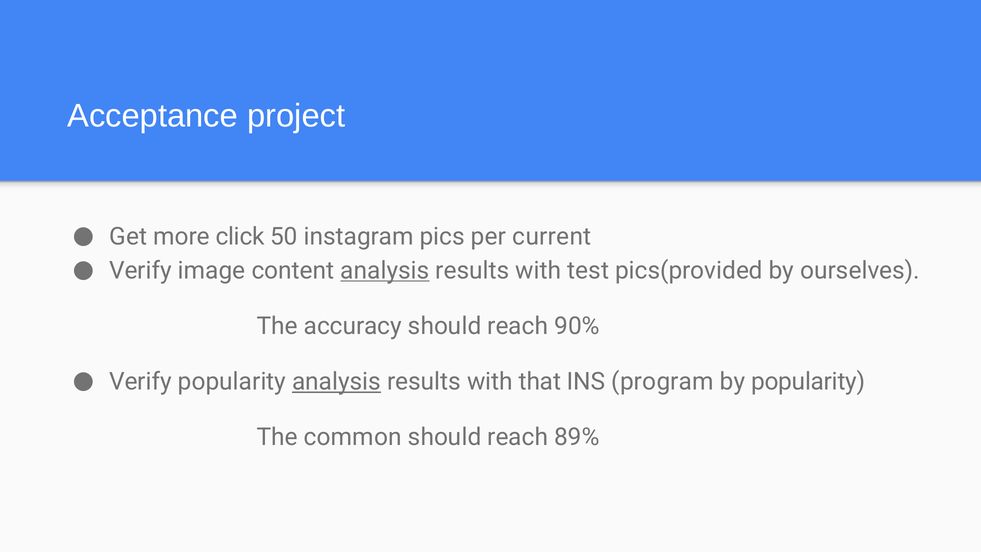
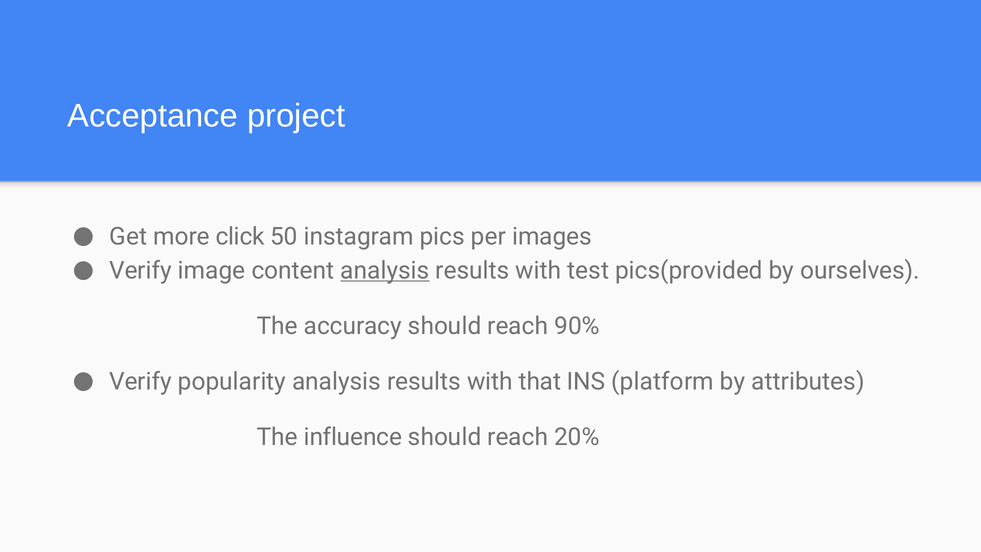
current: current -> images (552, 237)
analysis underline: present -> none (337, 382)
program: program -> platform (663, 382)
by popularity: popularity -> attributes (808, 382)
common: common -> influence (353, 437)
89%: 89% -> 20% (577, 437)
